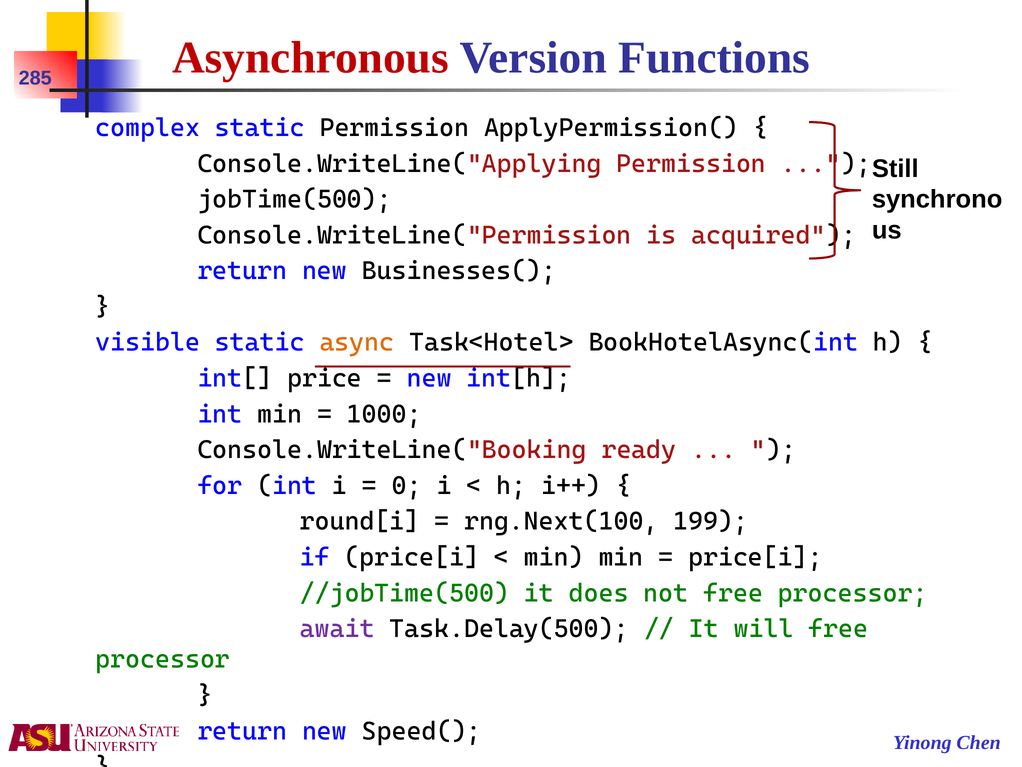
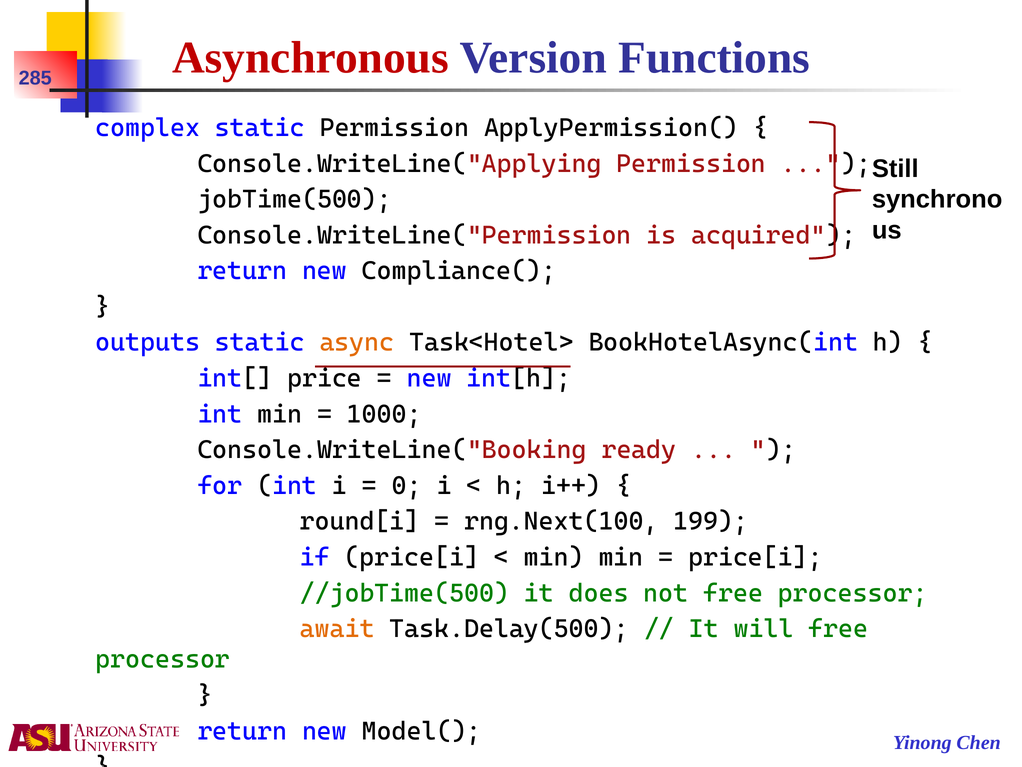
Businesses(: Businesses( -> Compliance( (459, 271)
visible: visible -> outputs (148, 342)
await colour: purple -> orange (337, 628)
Speed(: Speed( -> Model( (422, 731)
